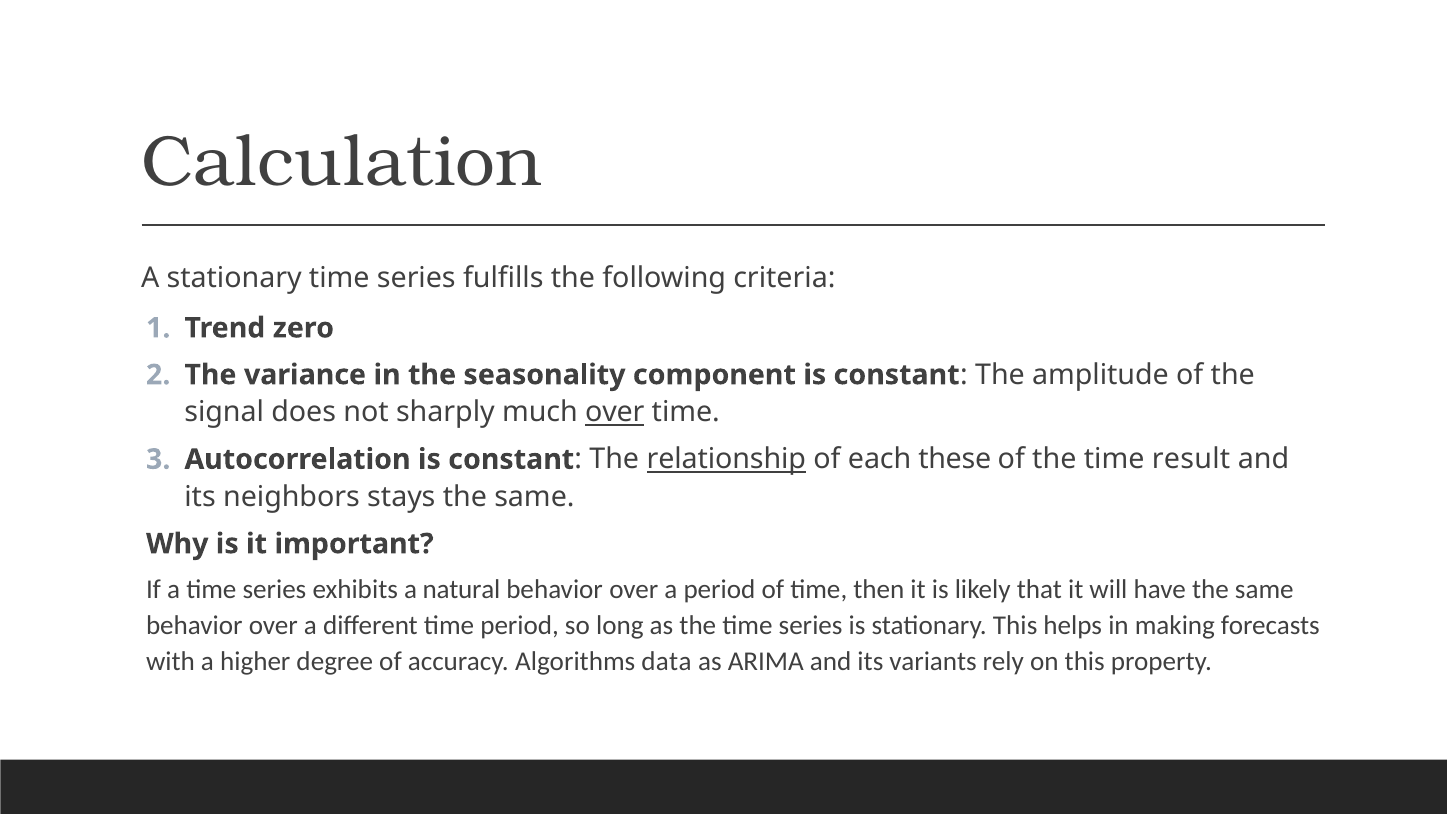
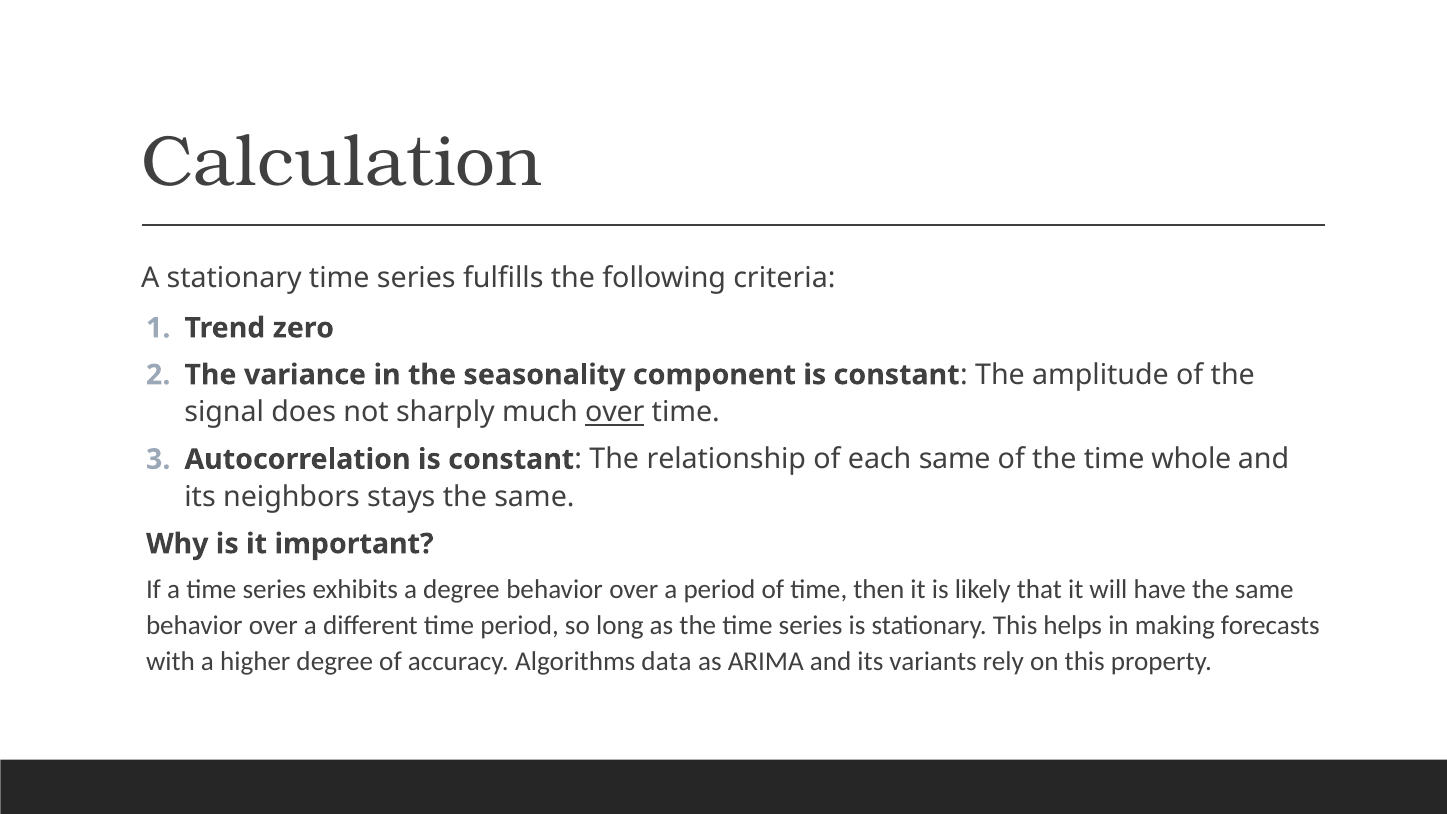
relationship underline: present -> none (726, 459)
each these: these -> same (955, 459)
result: result -> whole (1191, 459)
a natural: natural -> degree (461, 589)
